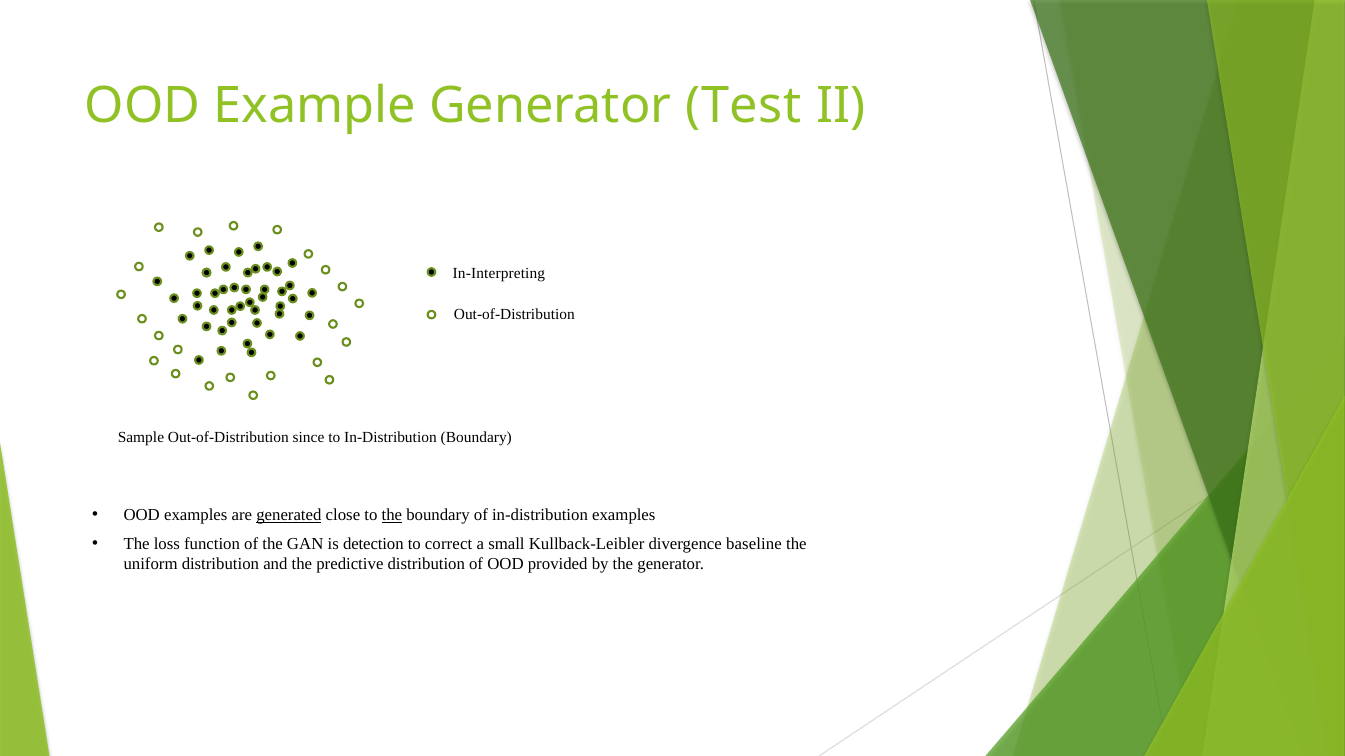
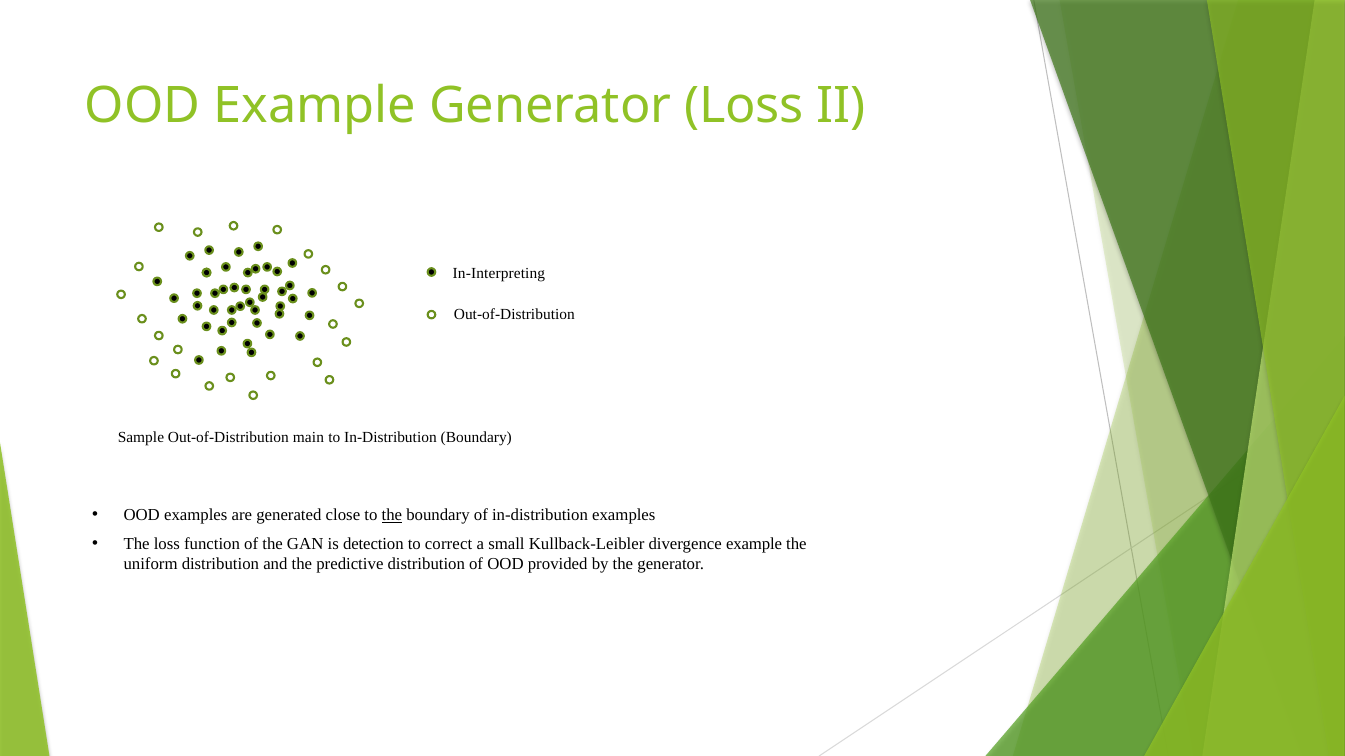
Generator Test: Test -> Loss (744, 106)
since: since -> main (308, 438)
generated underline: present -> none (289, 515)
divergence baseline: baseline -> example (754, 544)
